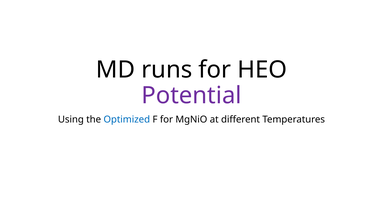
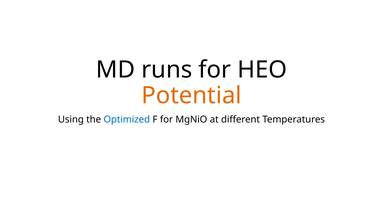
Potential colour: purple -> orange (191, 96)
